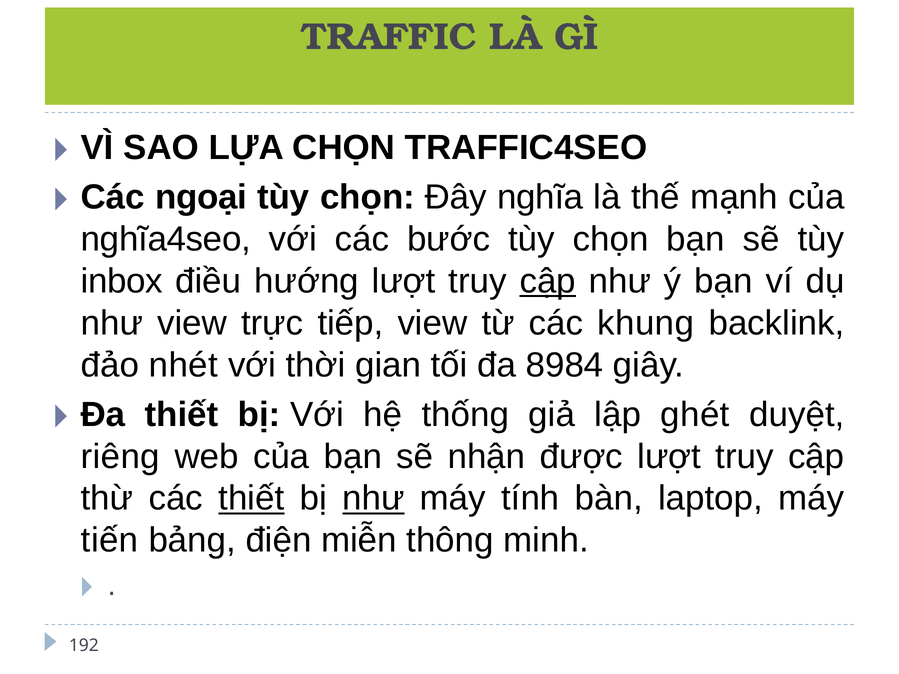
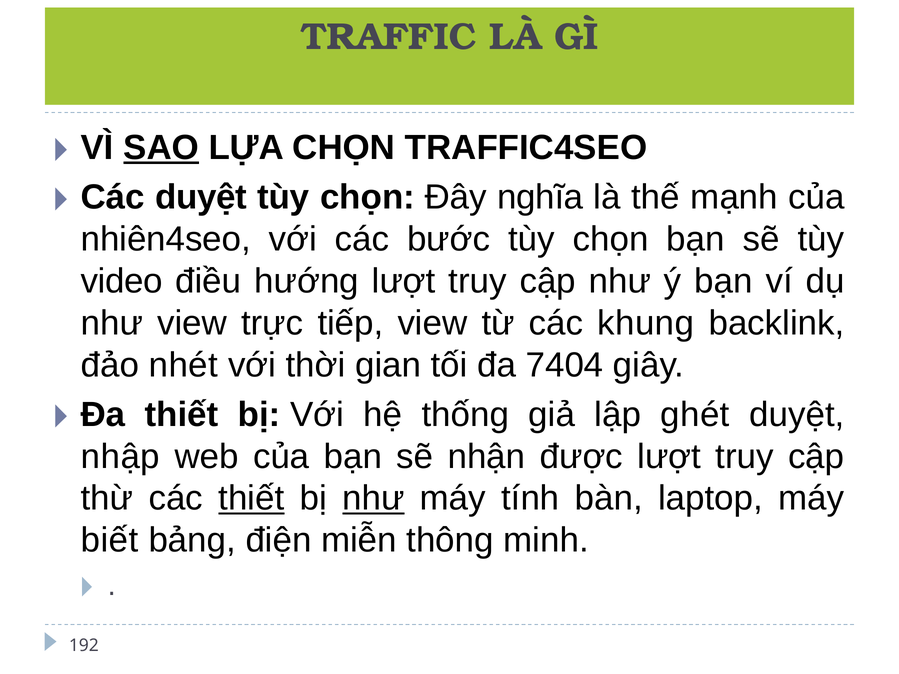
SAO underline: none -> present (161, 148)
Các ngoại: ngoại -> duyệt (201, 197)
nghĩa4seo: nghĩa4seo -> nhiên4seo (166, 239)
inbox: inbox -> video (122, 281)
cập underline: present -> none (548, 281)
8984: 8984 -> 7404 (565, 365)
riêng: riêng -> nhập (120, 457)
tiến: tiến -> biết (110, 541)
